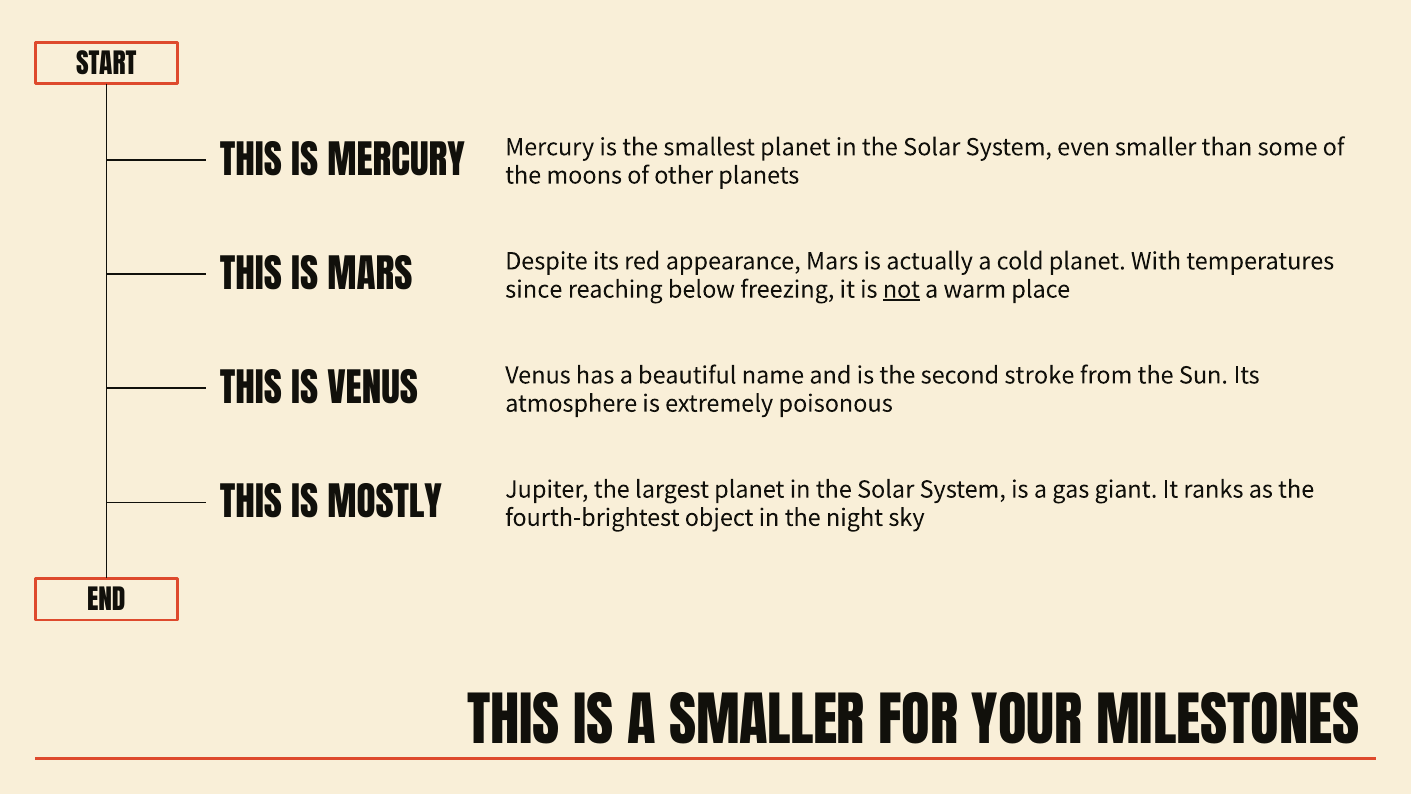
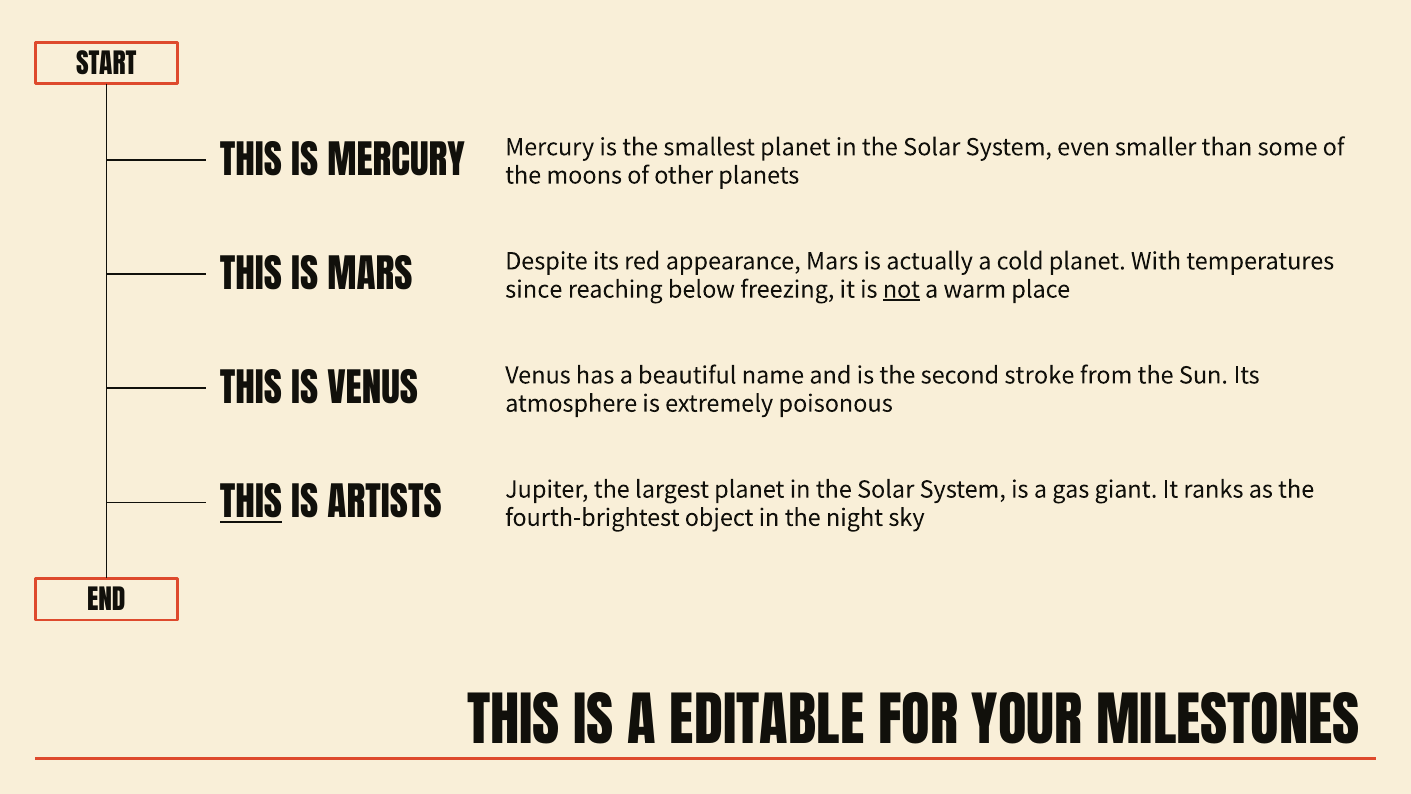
THIS underline: none -> present (251, 505)
MOSTLY: MOSTLY -> ARTISTS (385, 505)
A SMALLER: SMALLER -> EDITABLE (767, 724)
